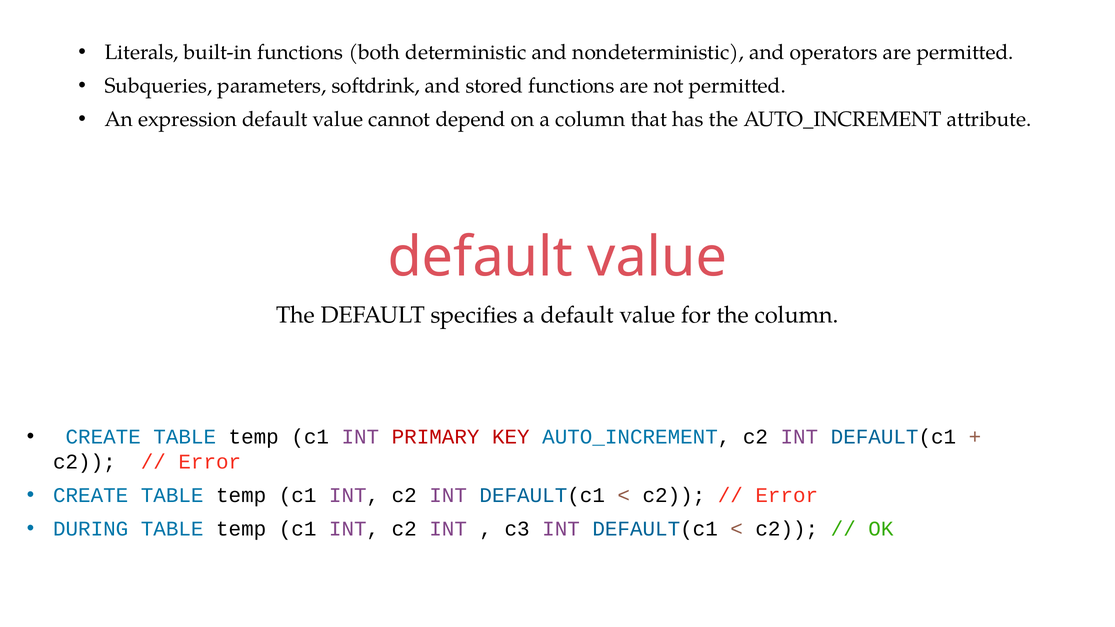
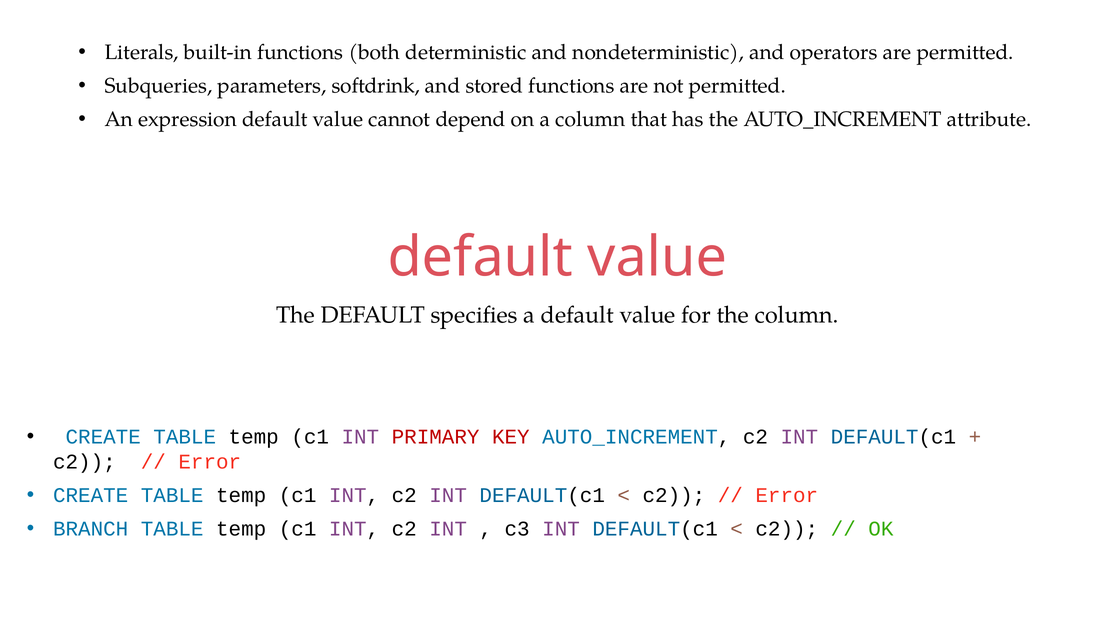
DURING: DURING -> BRANCH (91, 529)
